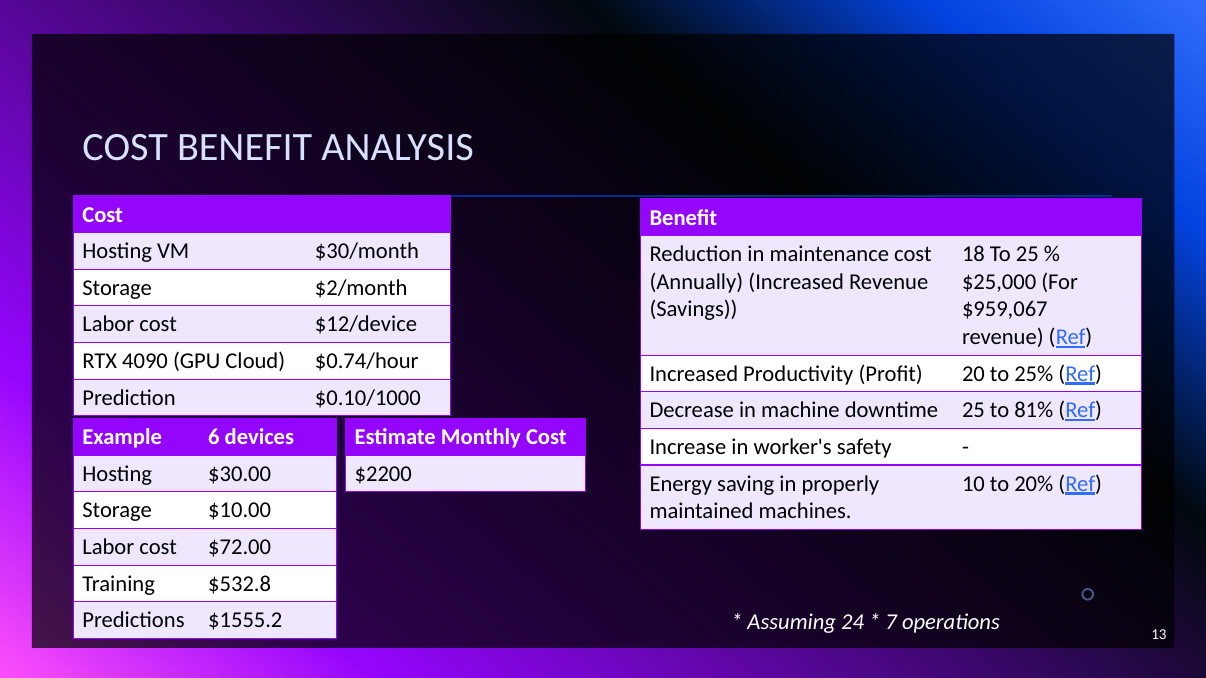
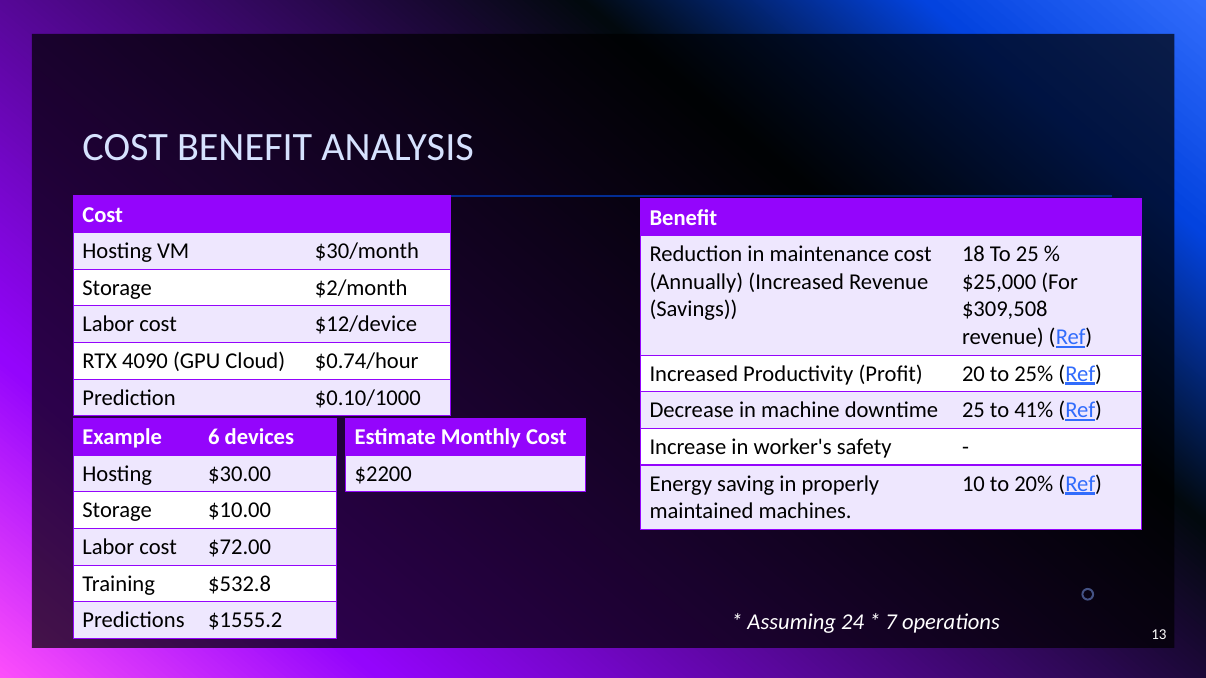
$959,067: $959,067 -> $309,508 (1005, 310)
81%: 81% -> 41% (1034, 411)
